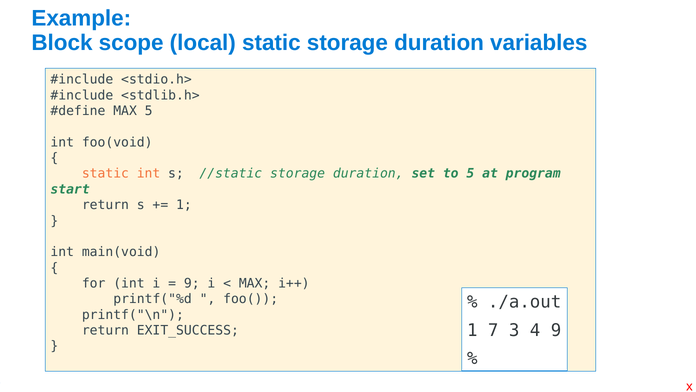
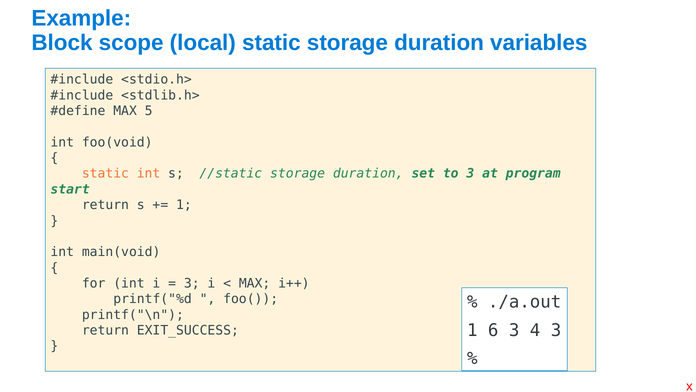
to 5: 5 -> 3 (470, 173)
9: 9 -> 3 (192, 283)
7: 7 -> 6 (493, 330)
4 9: 9 -> 3 (556, 330)
